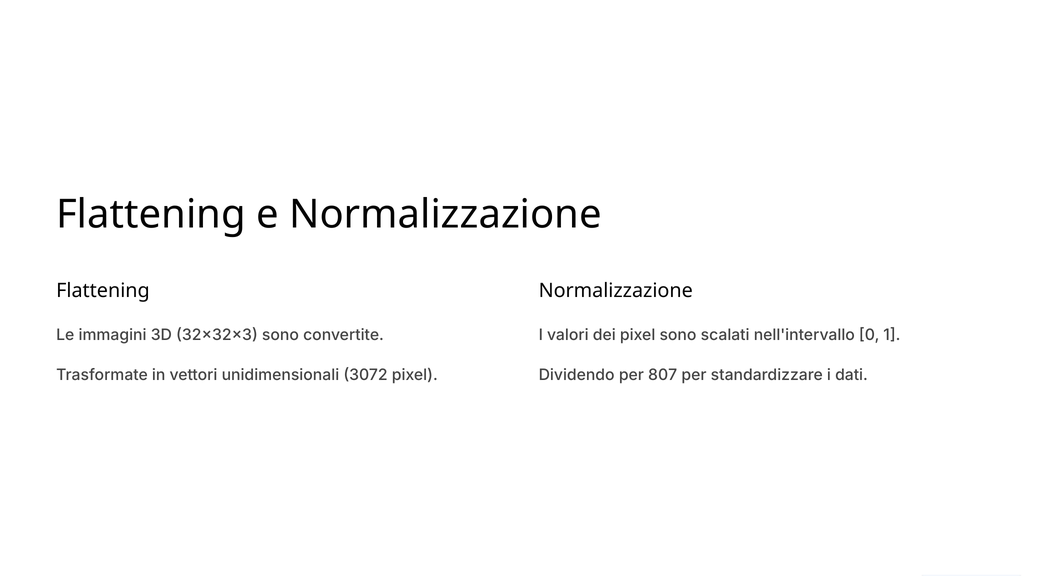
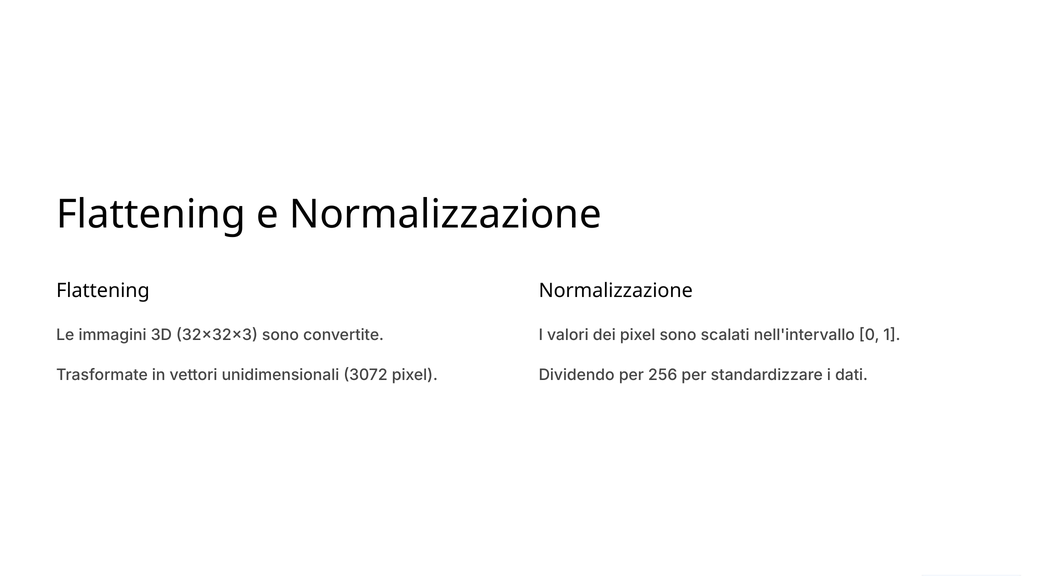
807: 807 -> 256 (663, 375)
